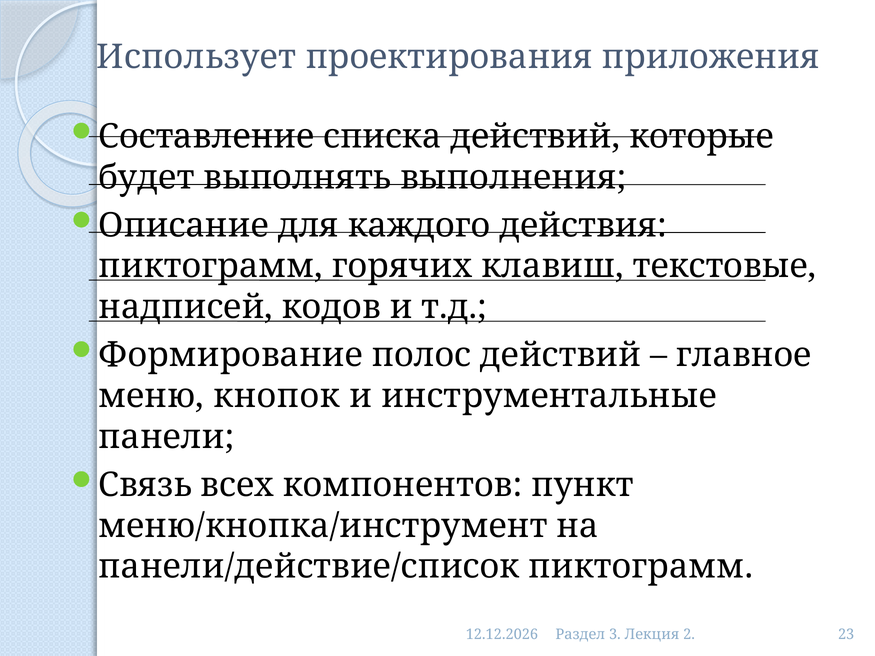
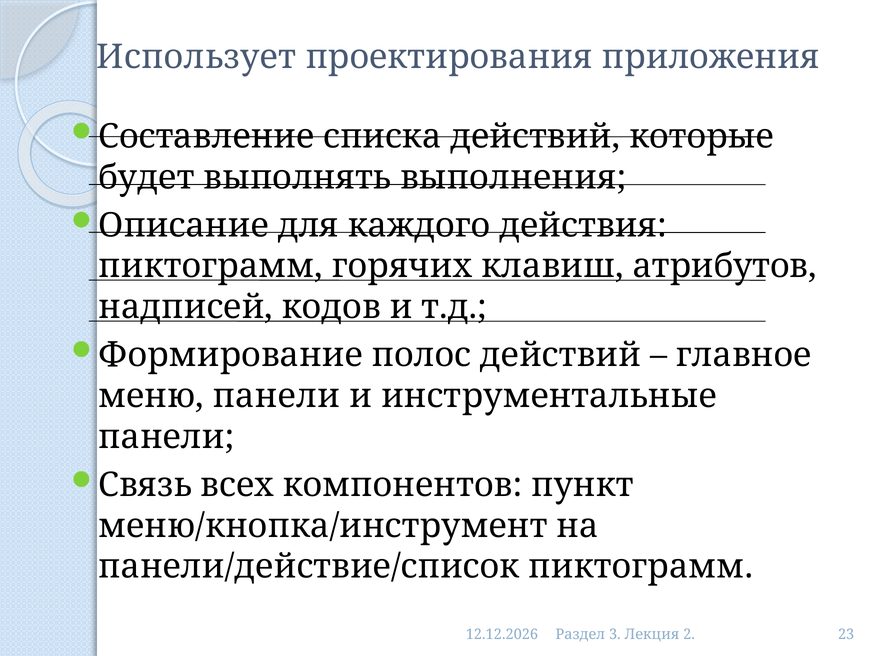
текстовые: текстовые -> атрибутов (725, 266)
меню кнопок: кнопок -> панели (276, 396)
